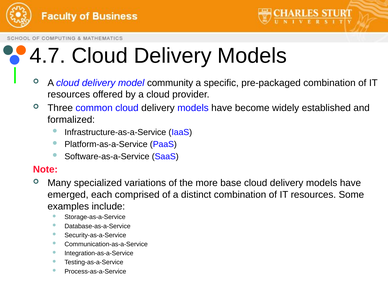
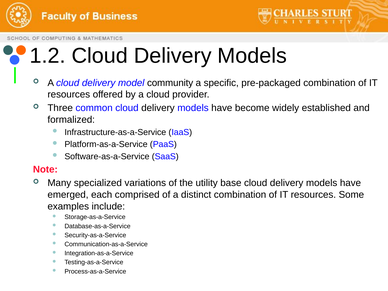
4.7: 4.7 -> 1.2 (48, 56)
more: more -> utility (207, 183)
